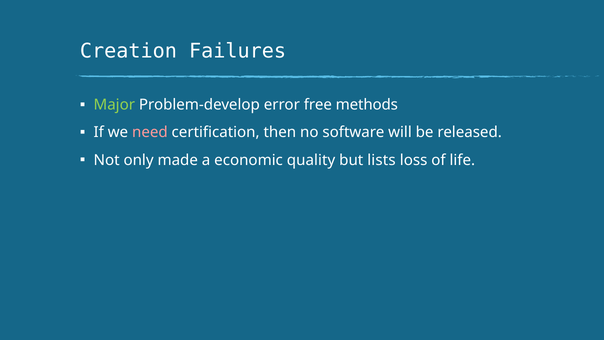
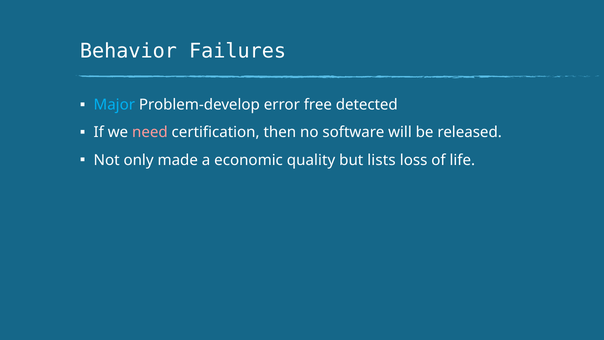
Creation: Creation -> Behavior (128, 51)
Major colour: light green -> light blue (114, 105)
methods: methods -> detected (367, 105)
